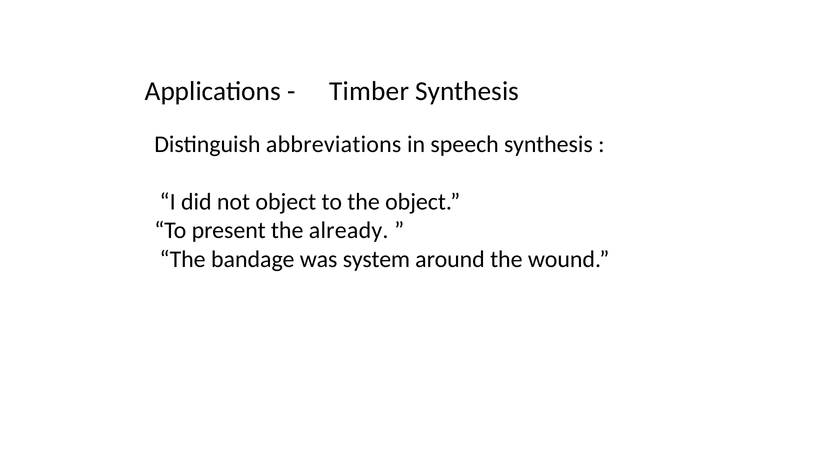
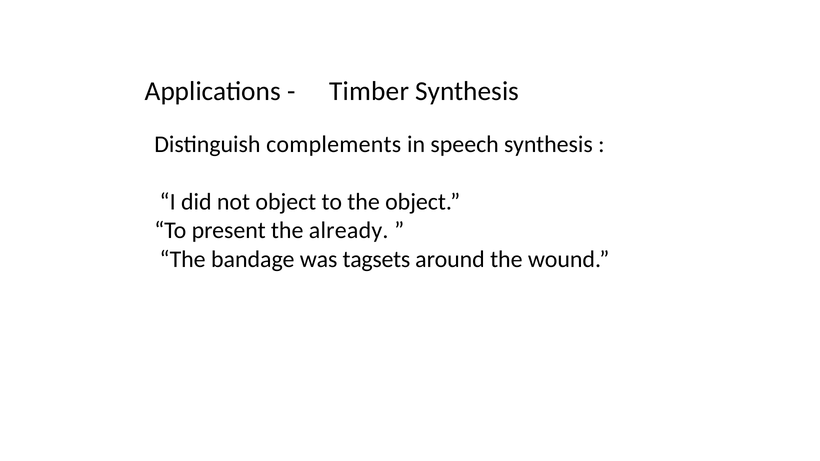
abbreviations: abbreviations -> complements (334, 144)
system: system -> tagsets (376, 259)
